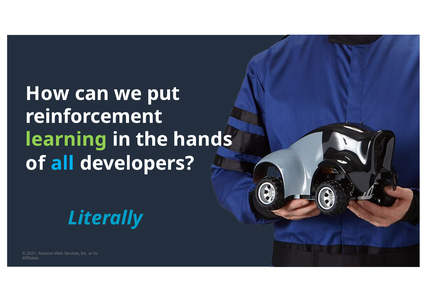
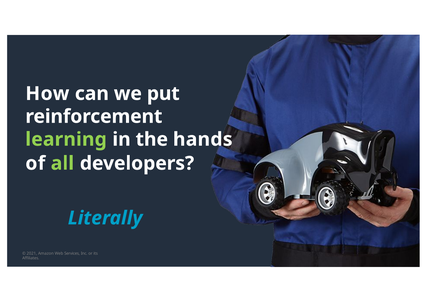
all colour: light blue -> light green (62, 163)
